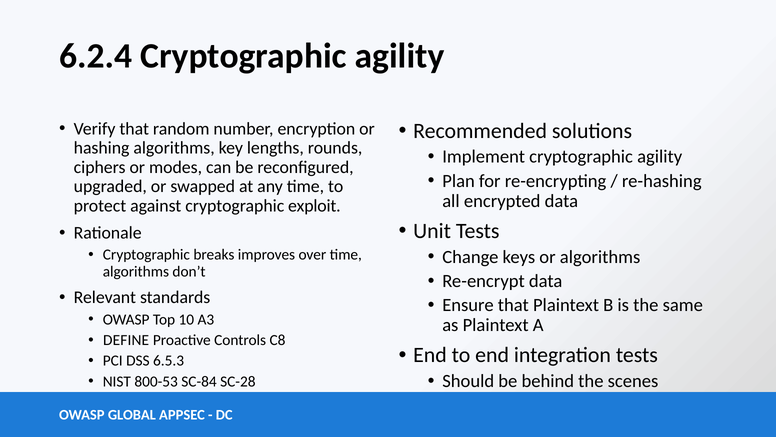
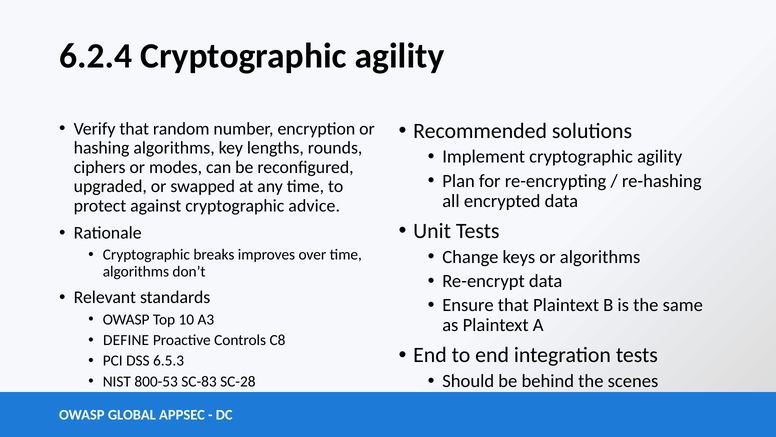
exploit: exploit -> advice (314, 205)
SC-84: SC-84 -> SC-83 (199, 381)
